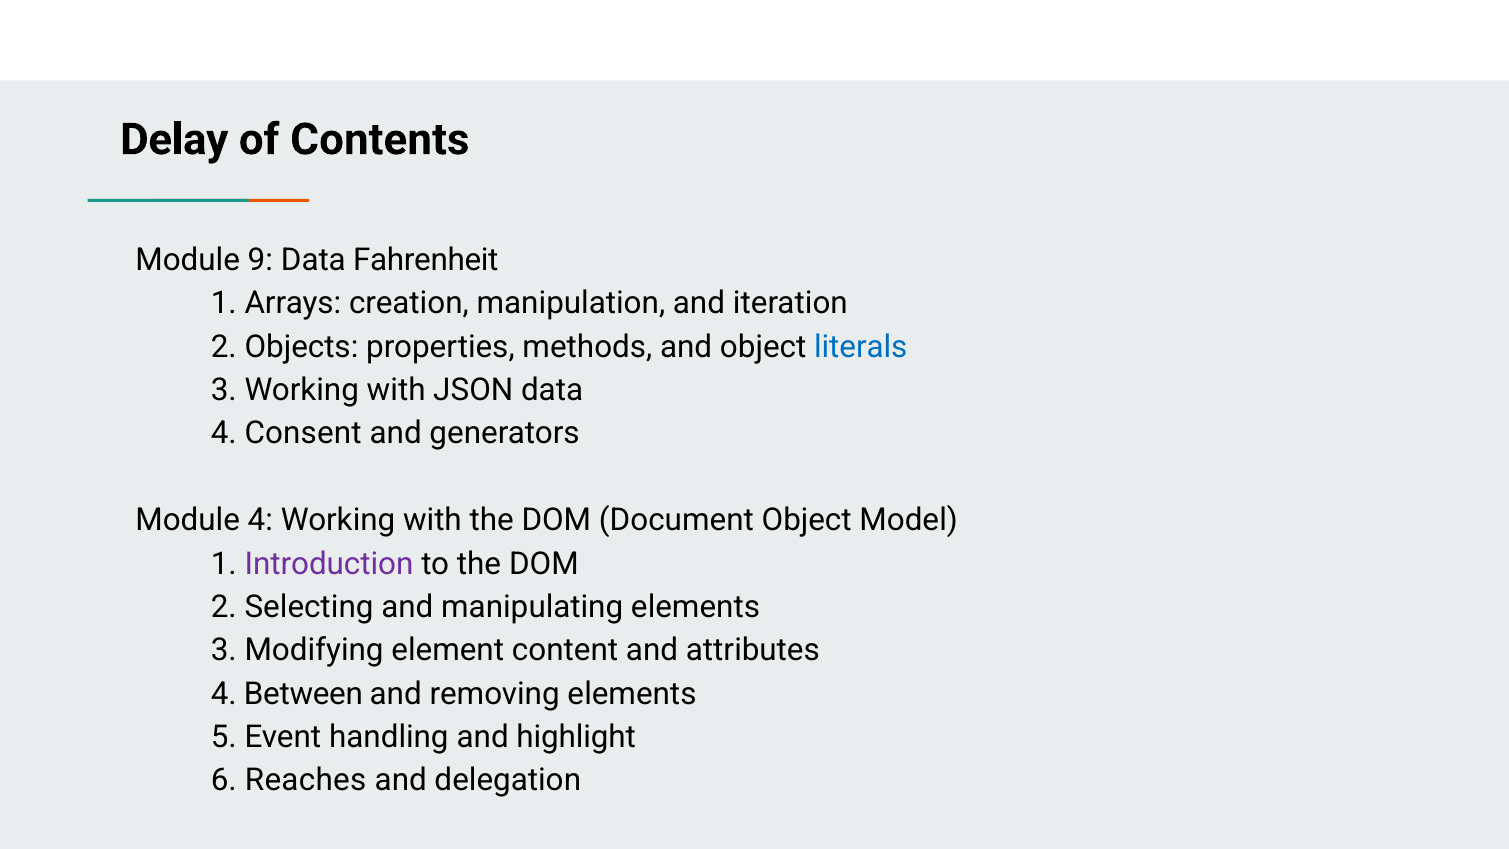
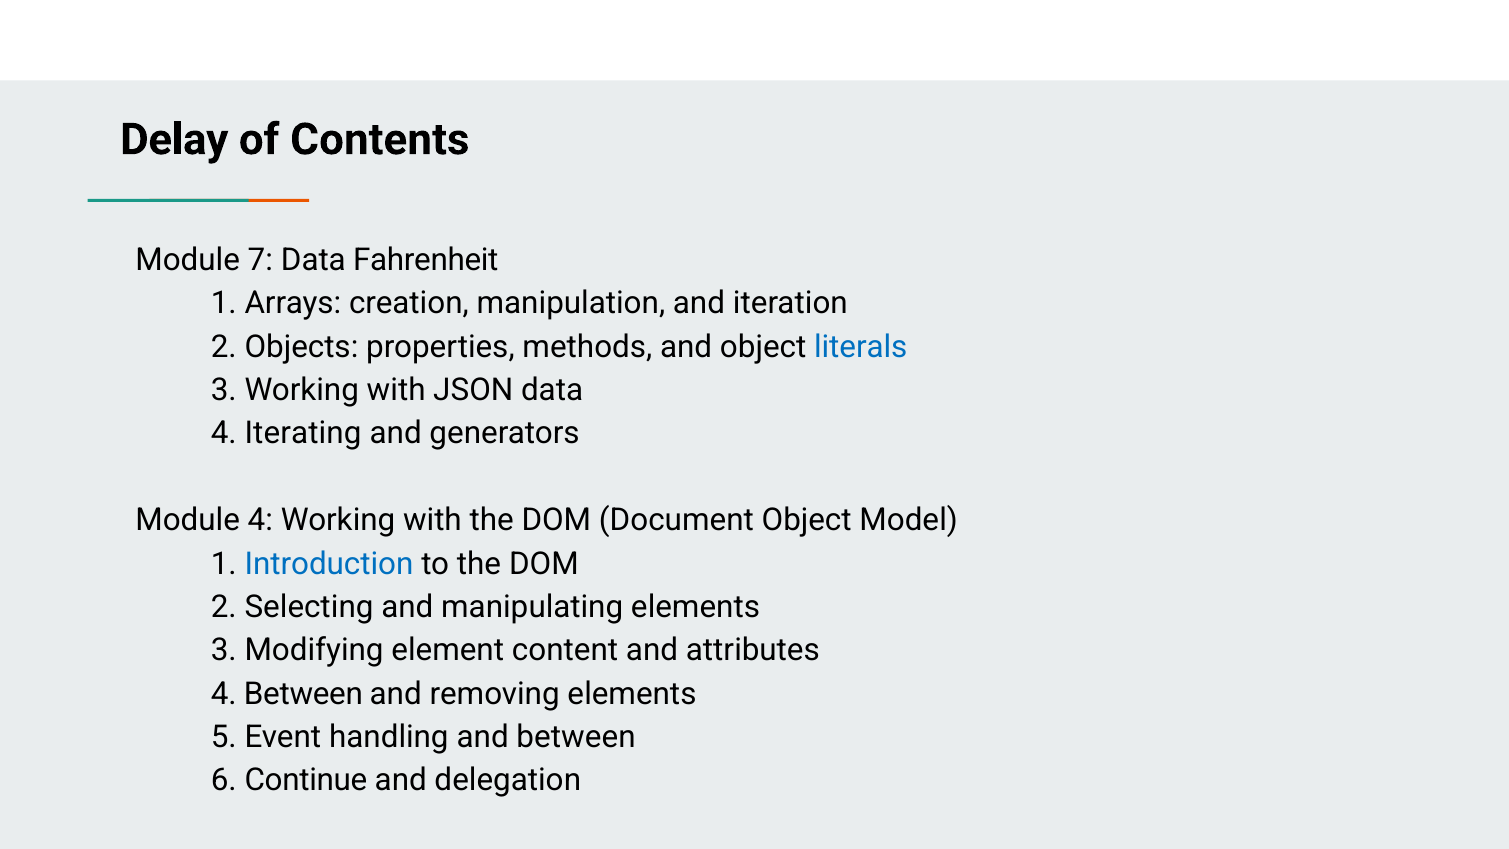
9: 9 -> 7 (260, 260)
Consent: Consent -> Iterating (303, 433)
Introduction colour: purple -> blue (329, 564)
and highlight: highlight -> between (576, 737)
Reaches: Reaches -> Continue (306, 780)
